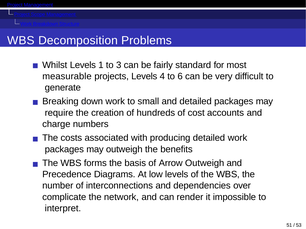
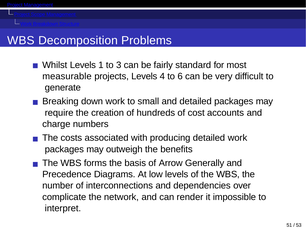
Arrow Outweigh: Outweigh -> Generally (205, 164)
